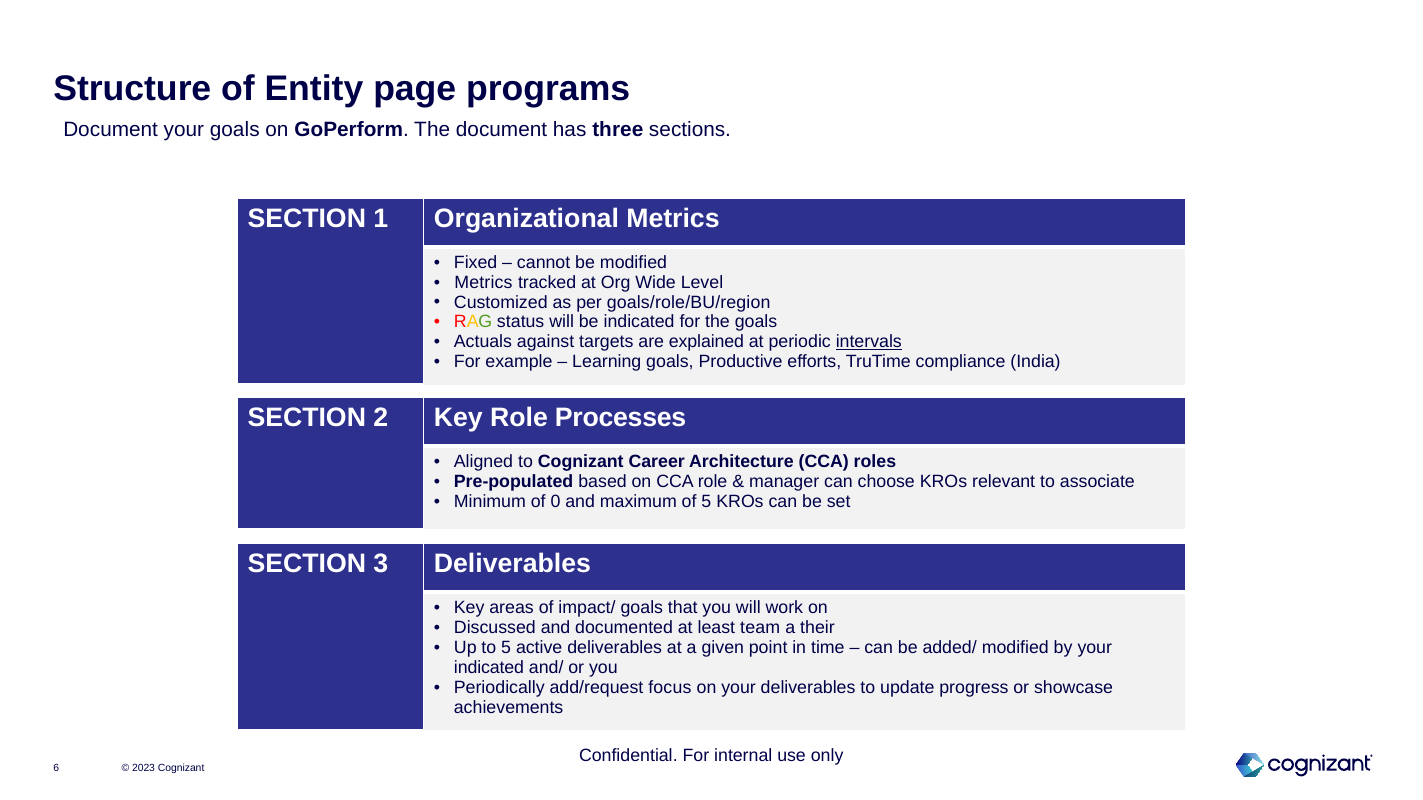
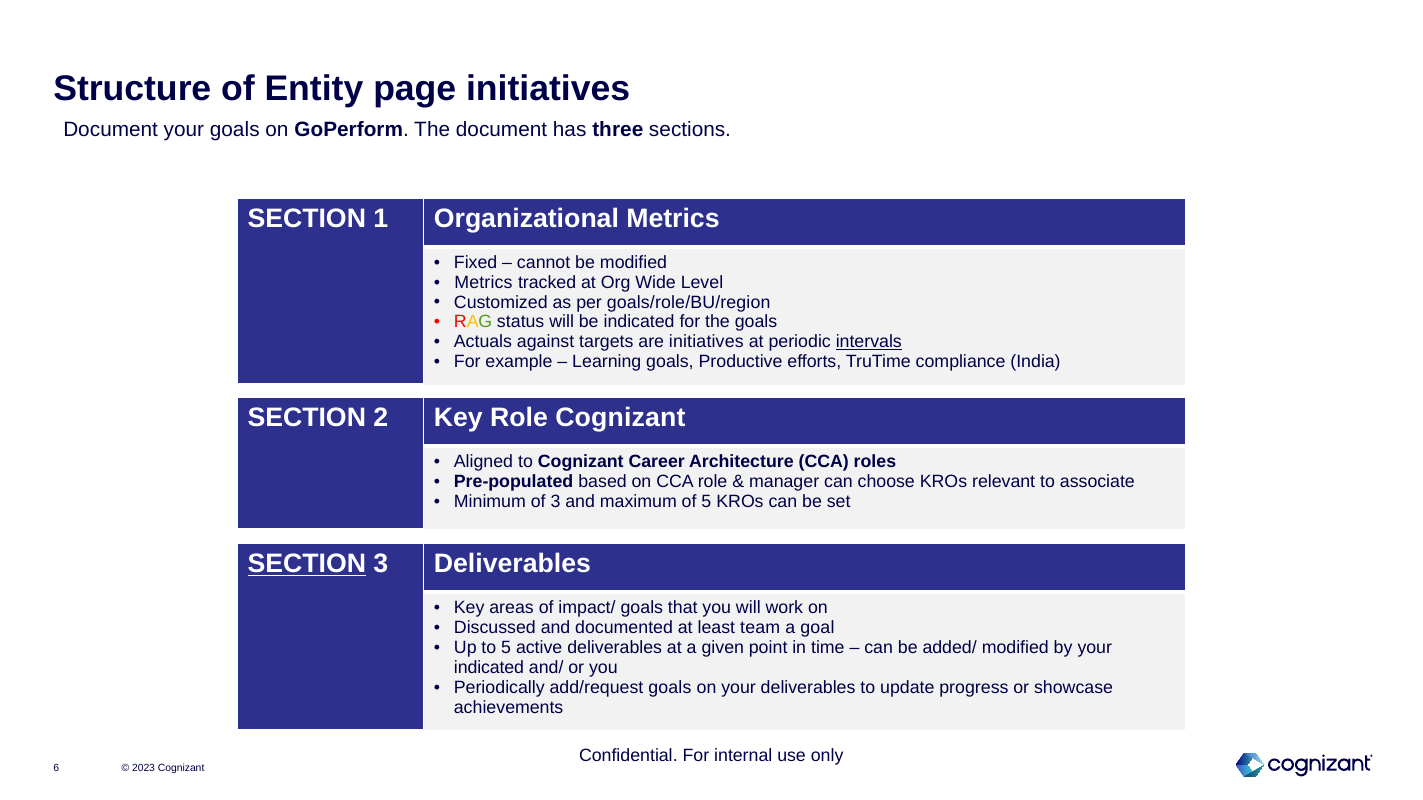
page programs: programs -> initiatives (548, 89)
are explained: explained -> initiatives (706, 342)
Role Processes: Processes -> Cognizant (620, 418)
of 0: 0 -> 3 (555, 502)
SECTION underline: none -> present (307, 564)
their: their -> goal (817, 628)
add/request focus: focus -> goals (670, 688)
